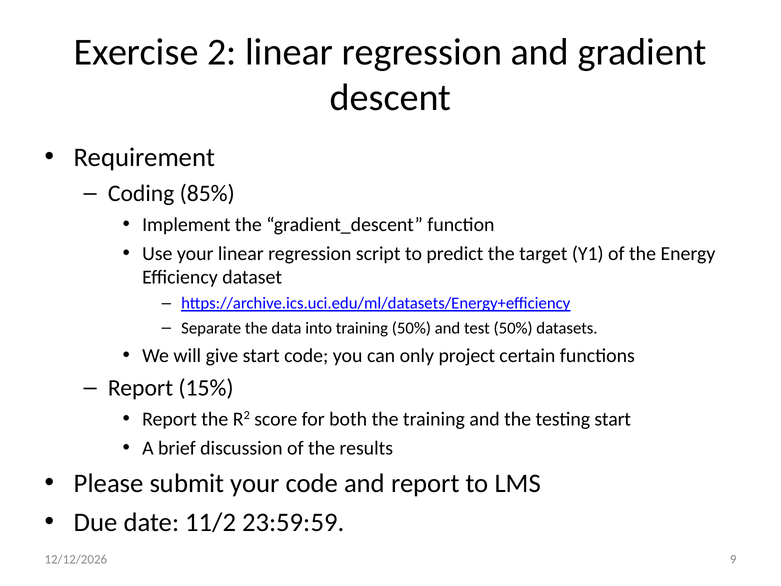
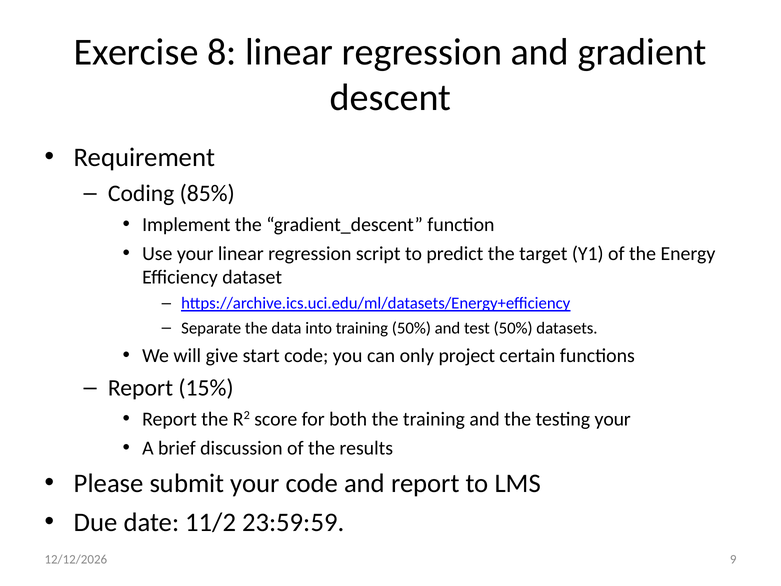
2: 2 -> 8 (222, 52)
testing start: start -> your (613, 419)
